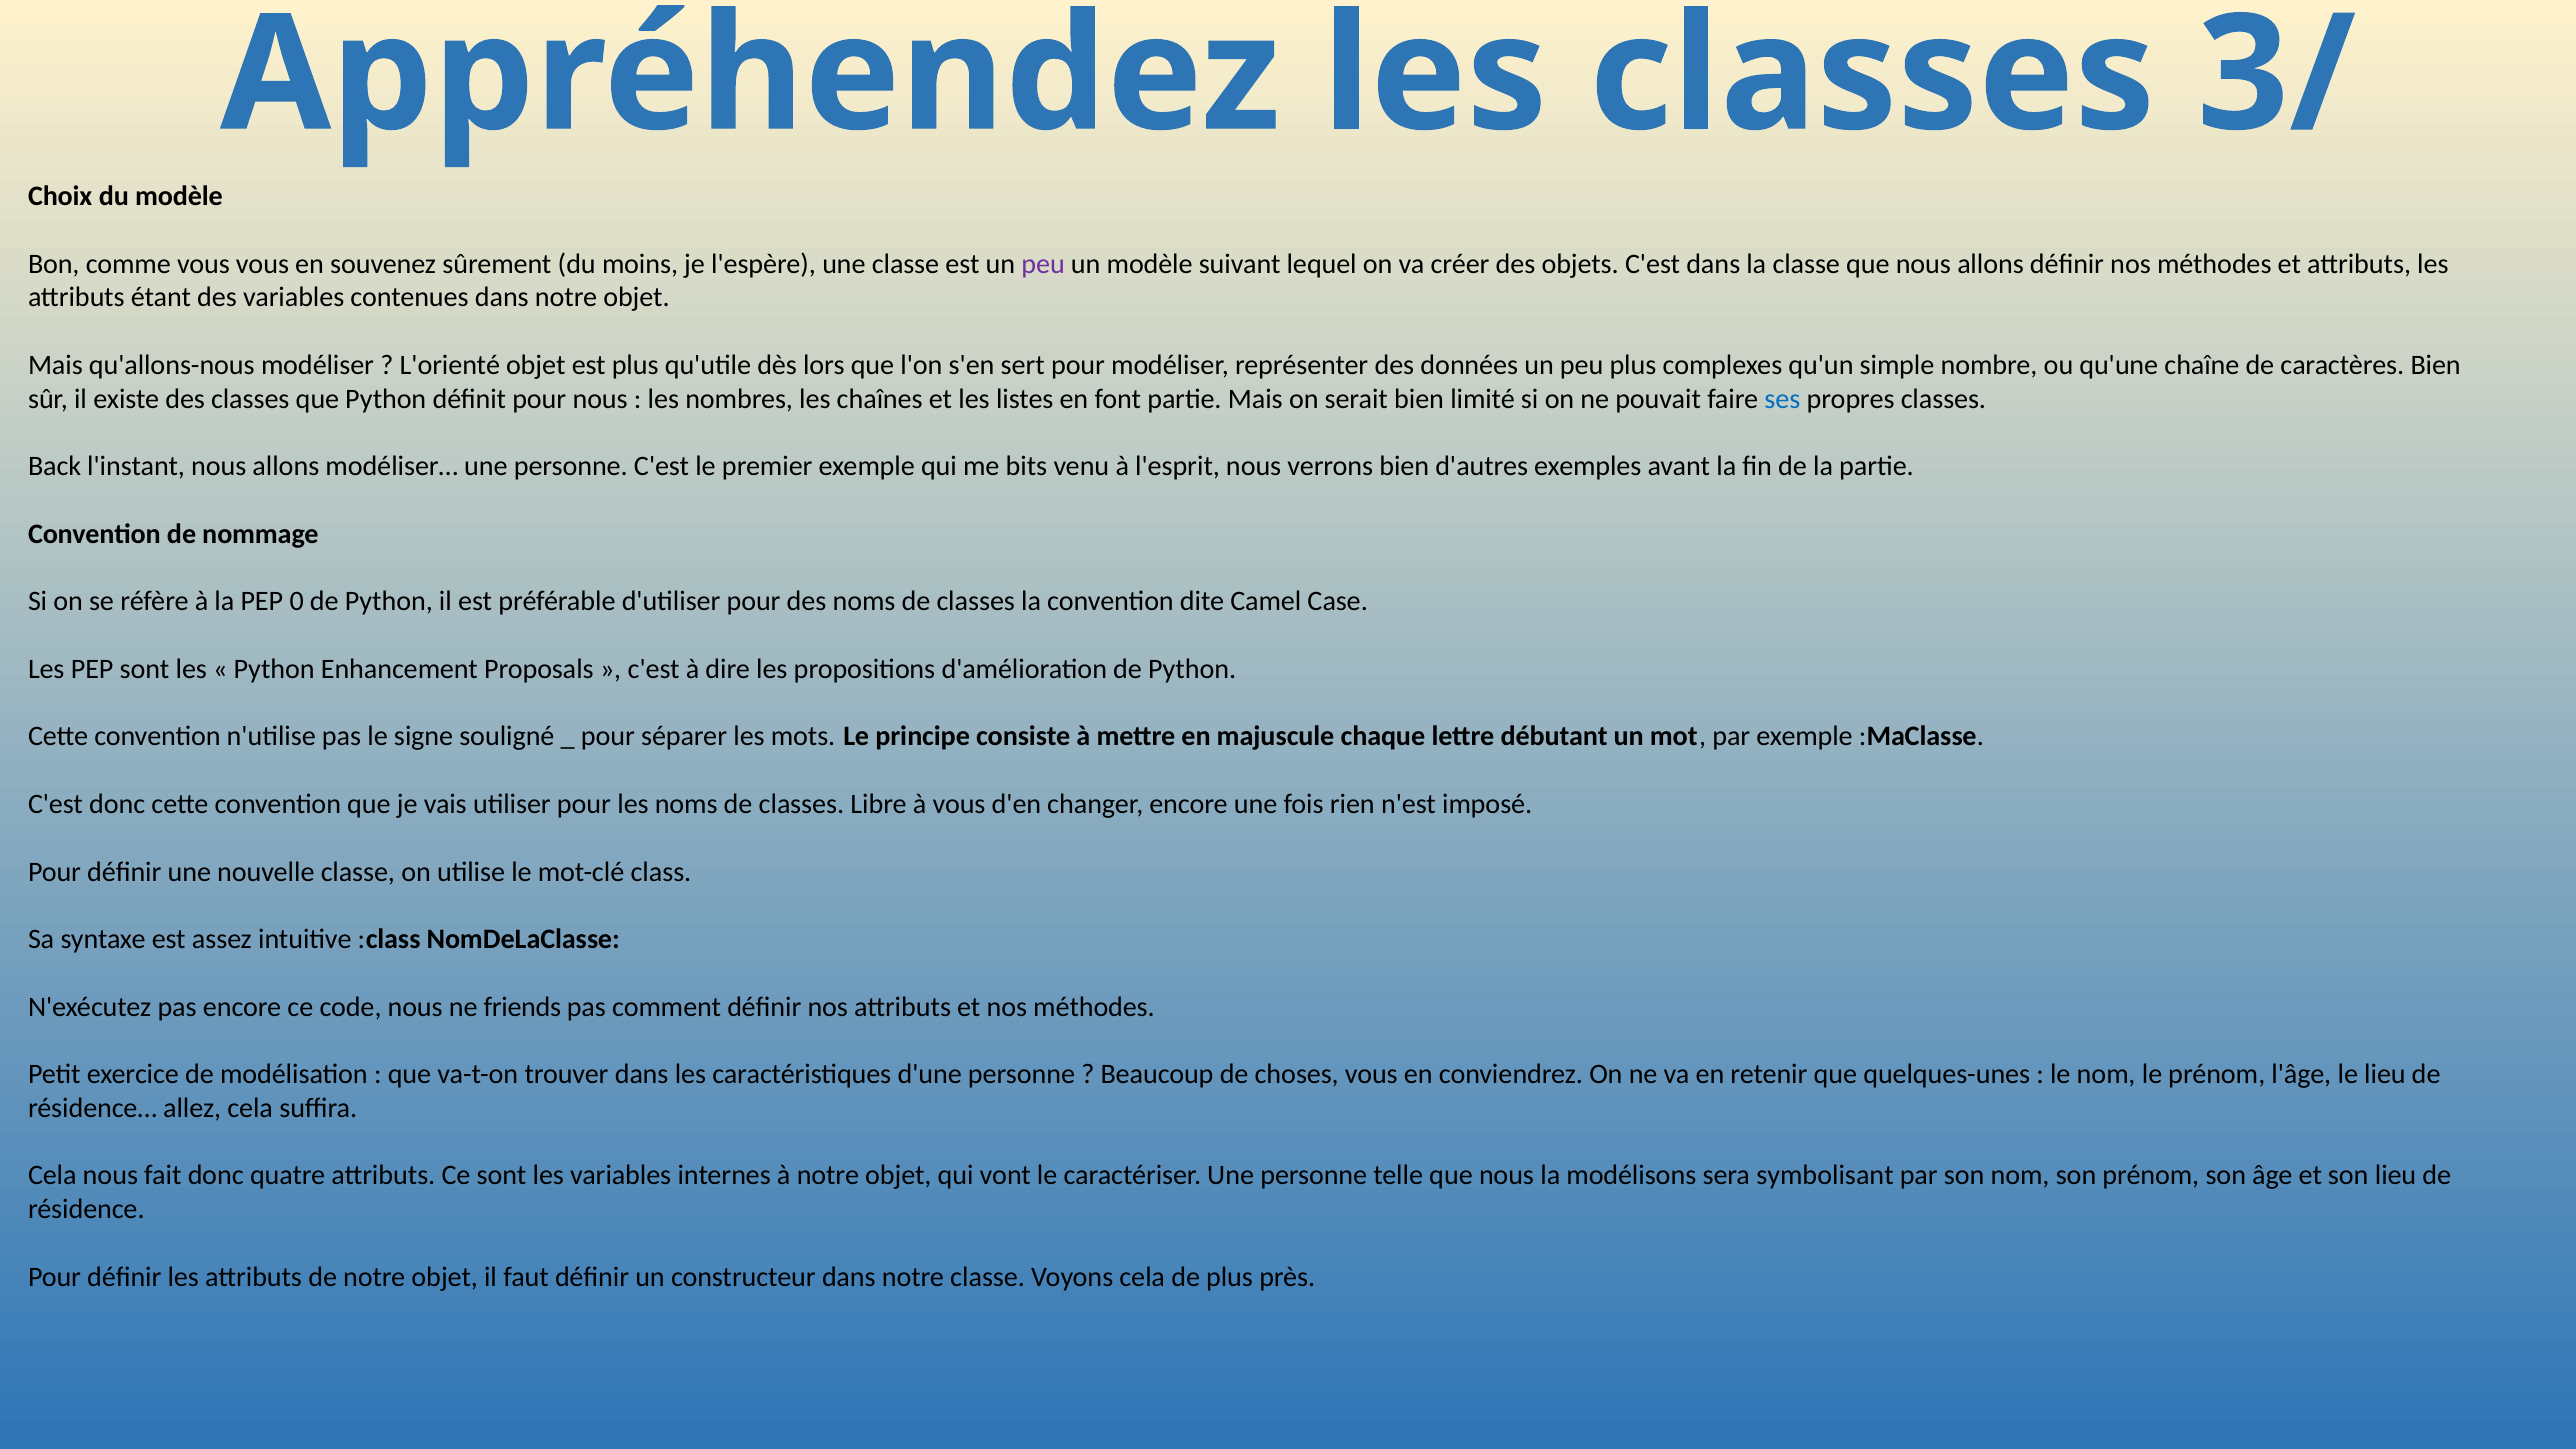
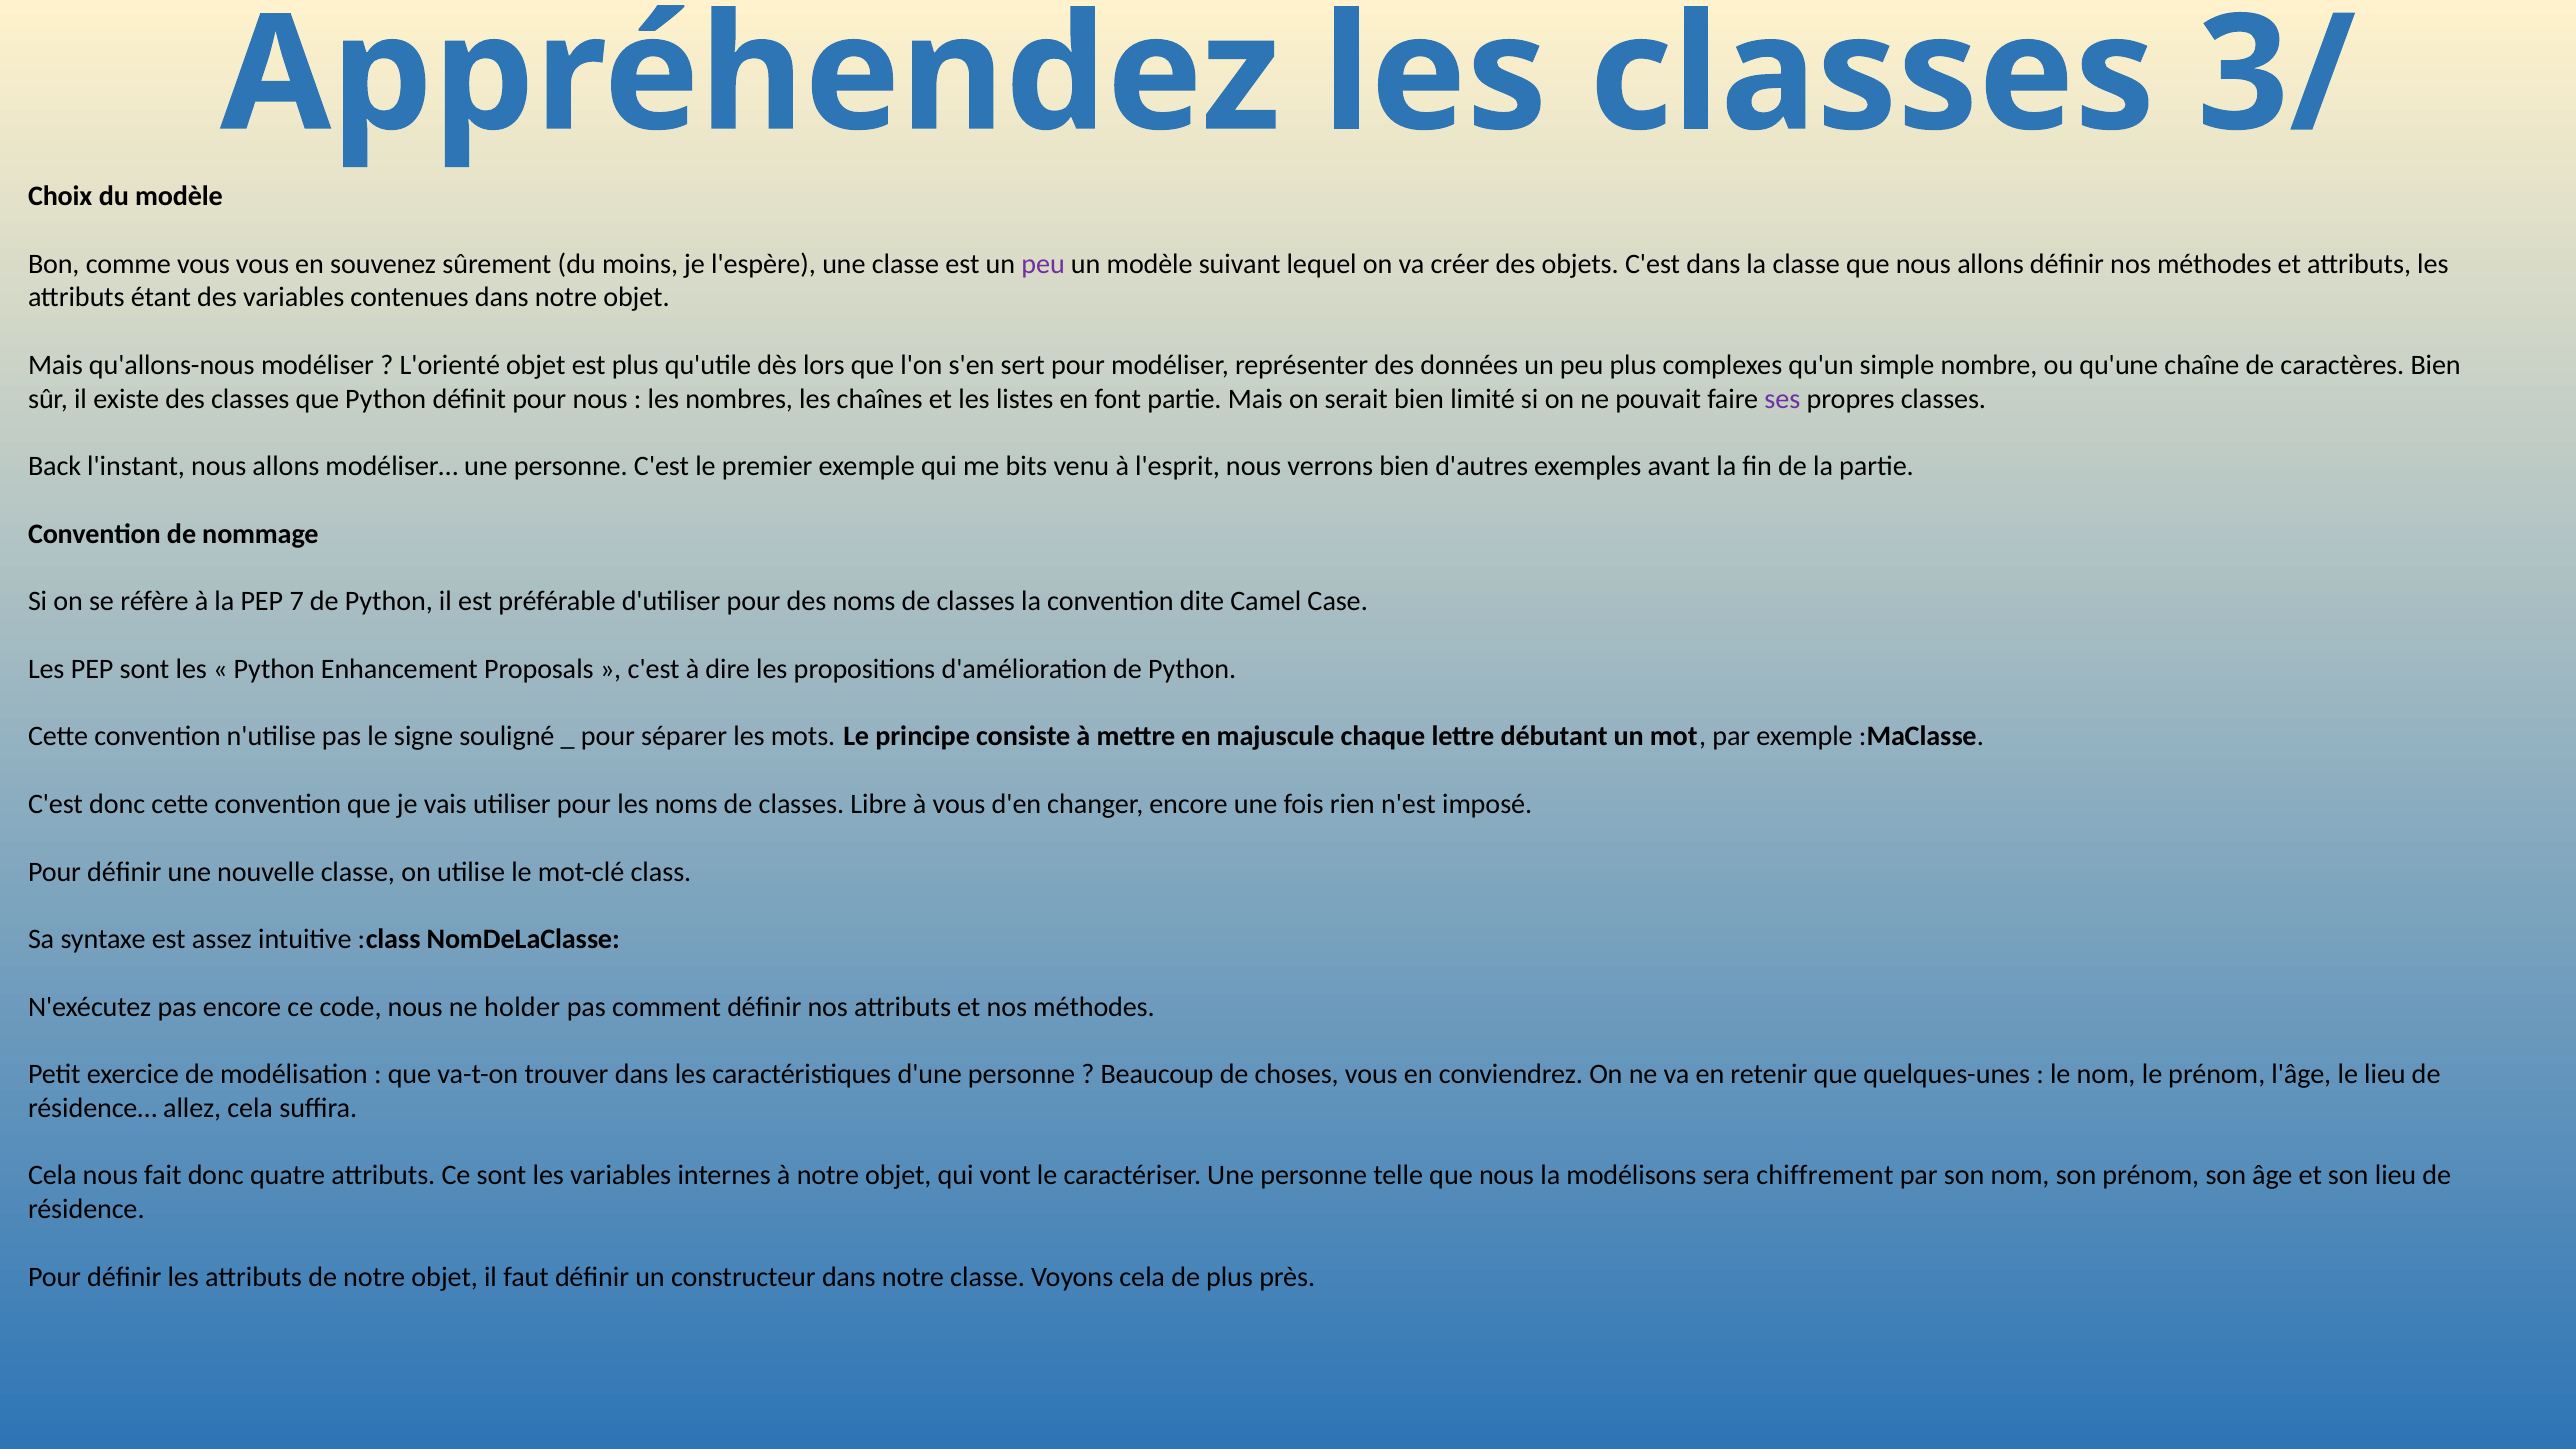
ses colour: blue -> purple (1782, 399)
0: 0 -> 7 (297, 602)
friends: friends -> holder (522, 1007)
symbolisant: symbolisant -> chiffrement (1825, 1176)
